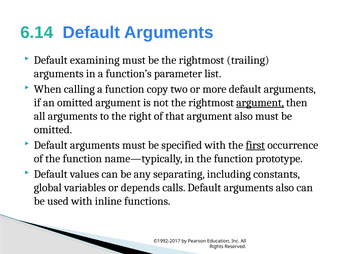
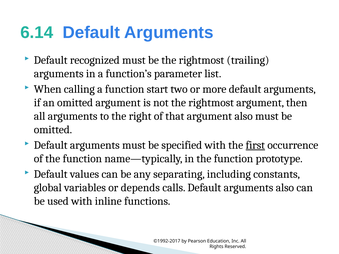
examining: examining -> recognized (95, 60)
copy: copy -> start (157, 89)
argument underline: present -> none (260, 103)
